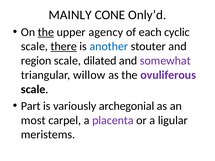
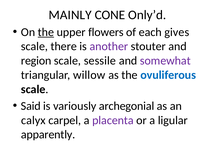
agency: agency -> flowers (106, 32)
cyclic: cyclic -> gives (177, 32)
there underline: present -> none (64, 46)
another colour: blue -> purple (109, 46)
dilated: dilated -> sessile (100, 61)
ovuliferous colour: purple -> blue (168, 75)
Part: Part -> Said (31, 106)
most: most -> calyx (33, 120)
meristems: meristems -> apparently (48, 135)
